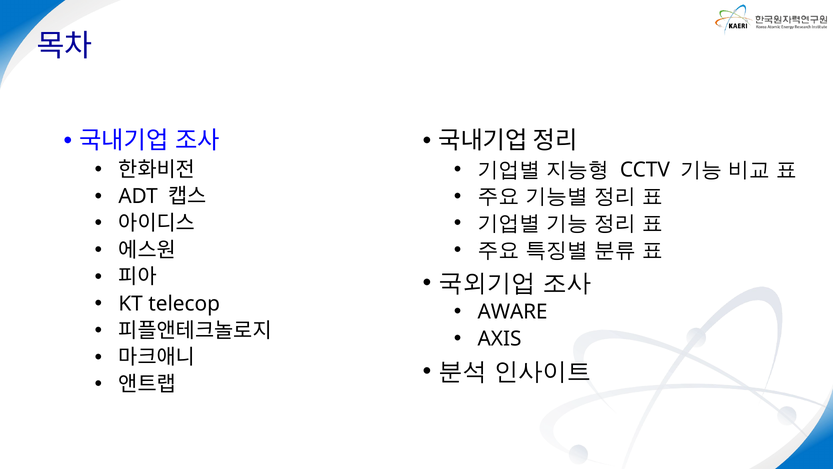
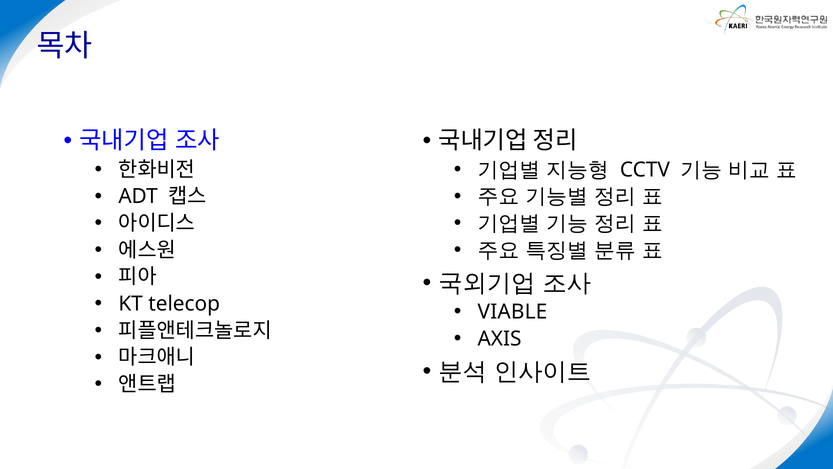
AWARE: AWARE -> VIABLE (512, 312)
